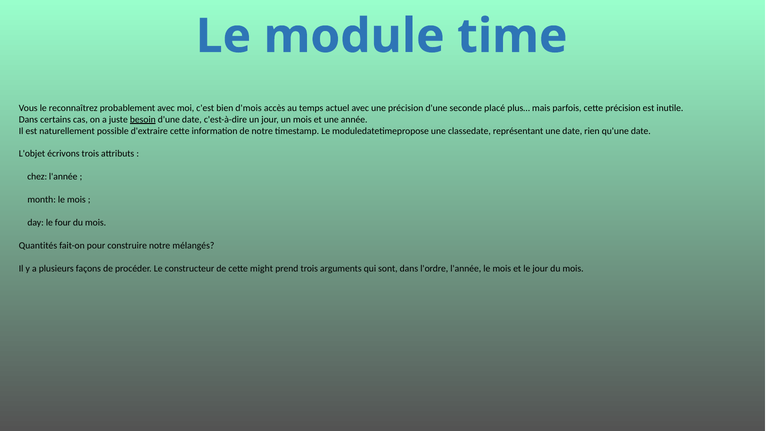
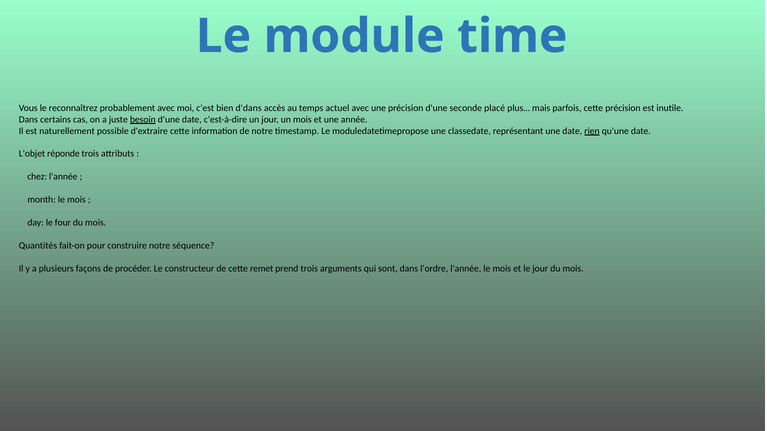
d'mois: d'mois -> d'dans (249, 108)
rien underline: none -> present (592, 131)
écrivons: écrivons -> réponde (63, 154)
mélangés: mélangés -> séquence (193, 246)
might: might -> remet (262, 269)
